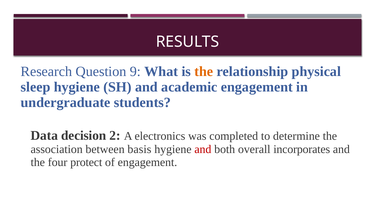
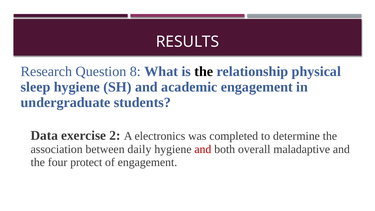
9: 9 -> 8 (135, 71)
the colour: orange -> black (204, 71)
decision: decision -> exercise (84, 136)
basis: basis -> daily (139, 149)
incorporates: incorporates -> maladaptive (302, 149)
